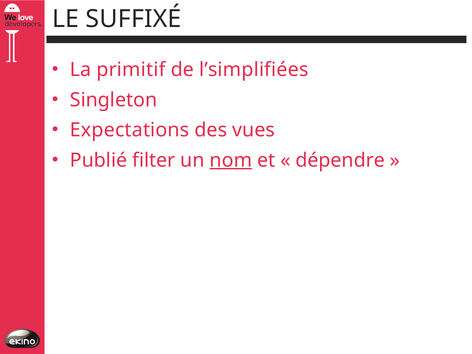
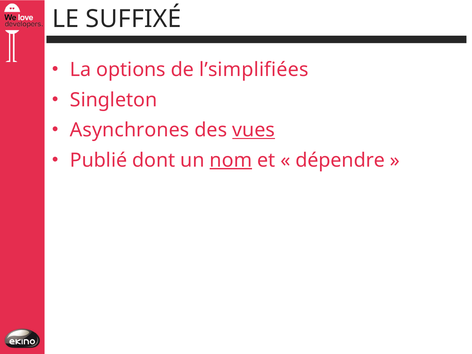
primitif: primitif -> options (131, 70)
Expectations: Expectations -> Asynchrones (130, 130)
vues underline: none -> present (254, 130)
filter: filter -> dont (154, 160)
